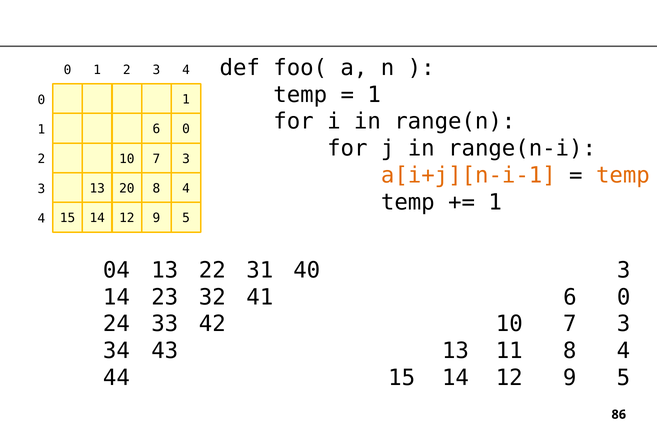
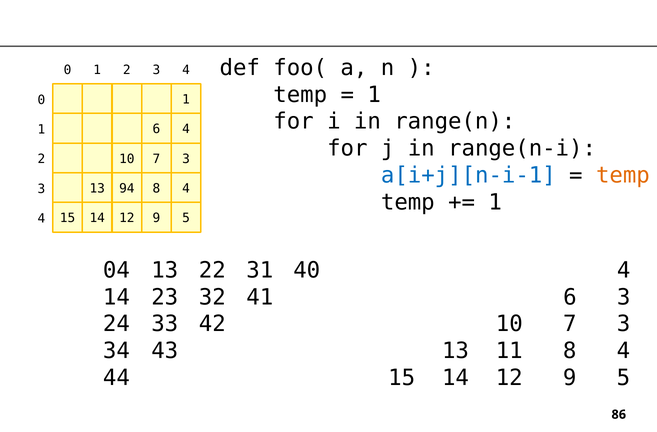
0: 0 -> 4 (186, 129)
a[i+j][n-i-1 colour: orange -> blue (468, 175)
20: 20 -> 94 (127, 188)
40 3: 3 -> 4 (624, 270)
0: 0 -> 3 (624, 297)
